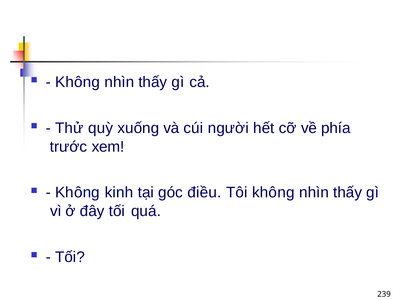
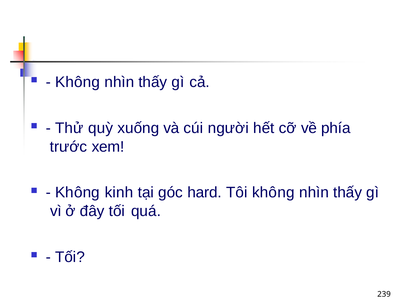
điều: điều -> hard (205, 193)
